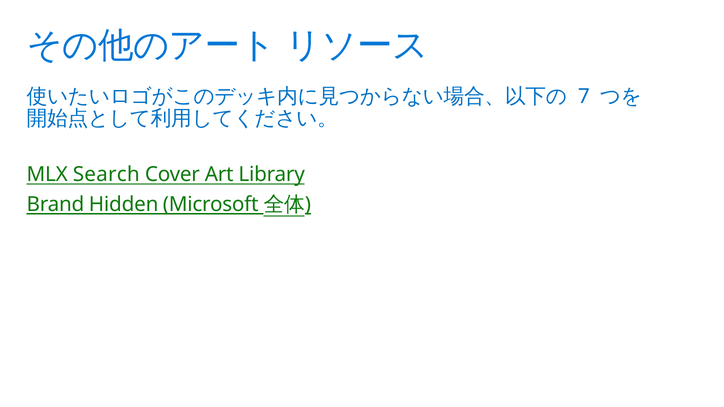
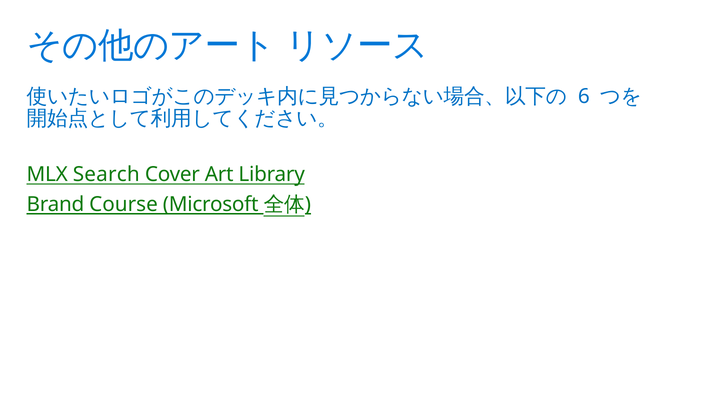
7: 7 -> 6 (584, 96)
Hidden: Hidden -> Course (124, 204)
